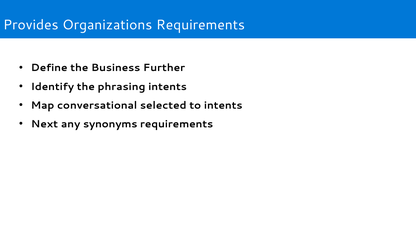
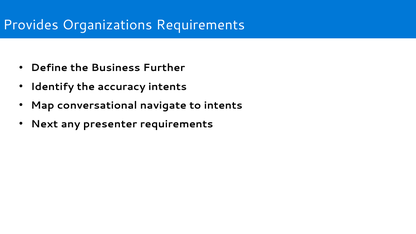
phrasing: phrasing -> accuracy (122, 87)
selected: selected -> navigate (163, 105)
synonyms: synonyms -> presenter (110, 124)
